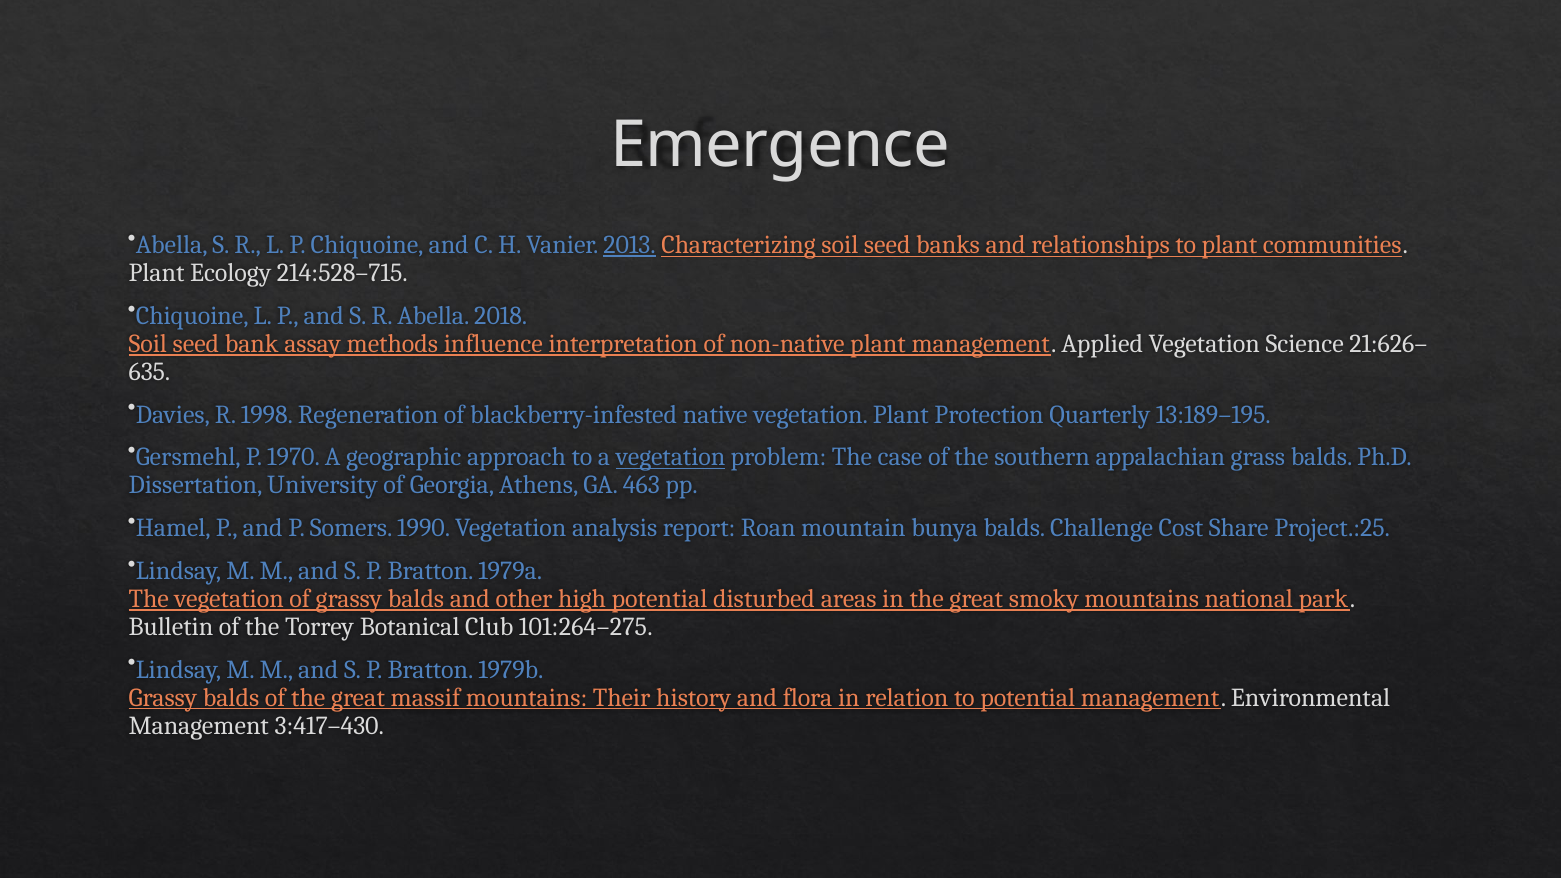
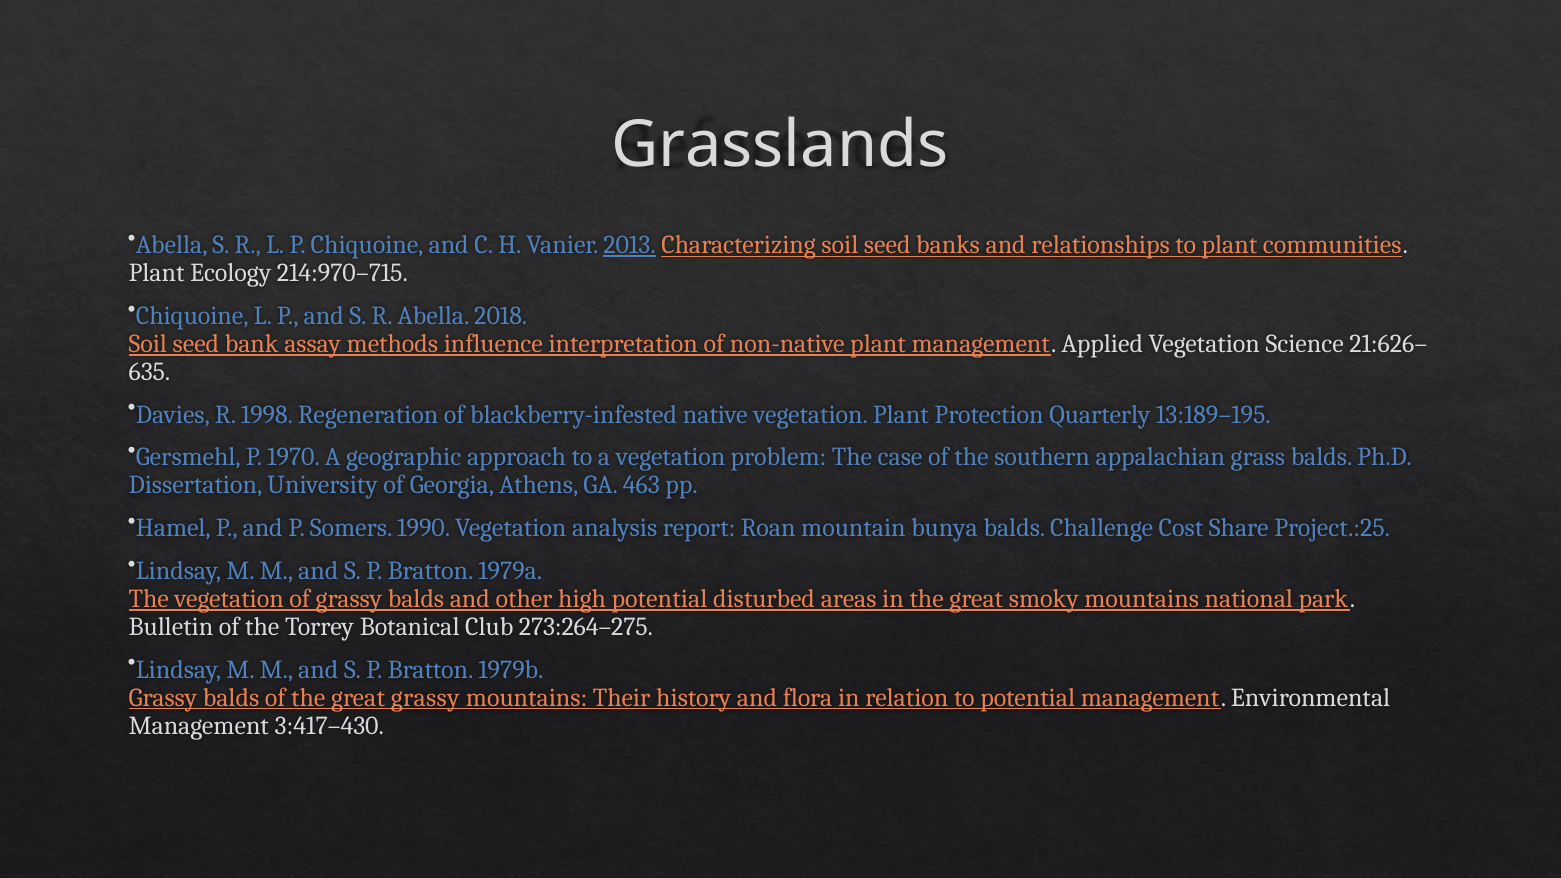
Emergence: Emergence -> Grasslands (780, 145)
214:528–715: 214:528–715 -> 214:970–715 (342, 273)
vegetation underline: present -> none (671, 457)
101:264–275: 101:264–275 -> 273:264–275 (586, 627)
great massif: massif -> grassy (425, 698)
